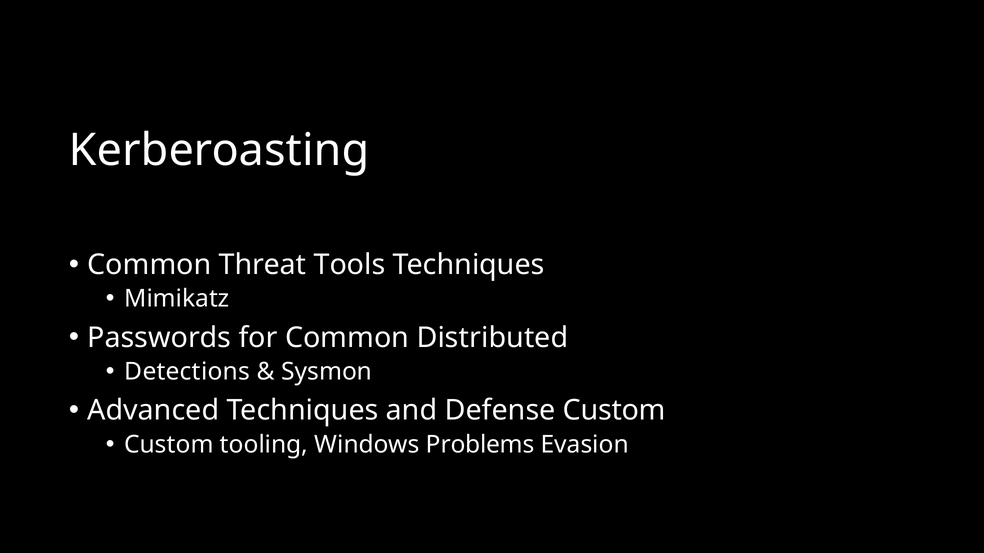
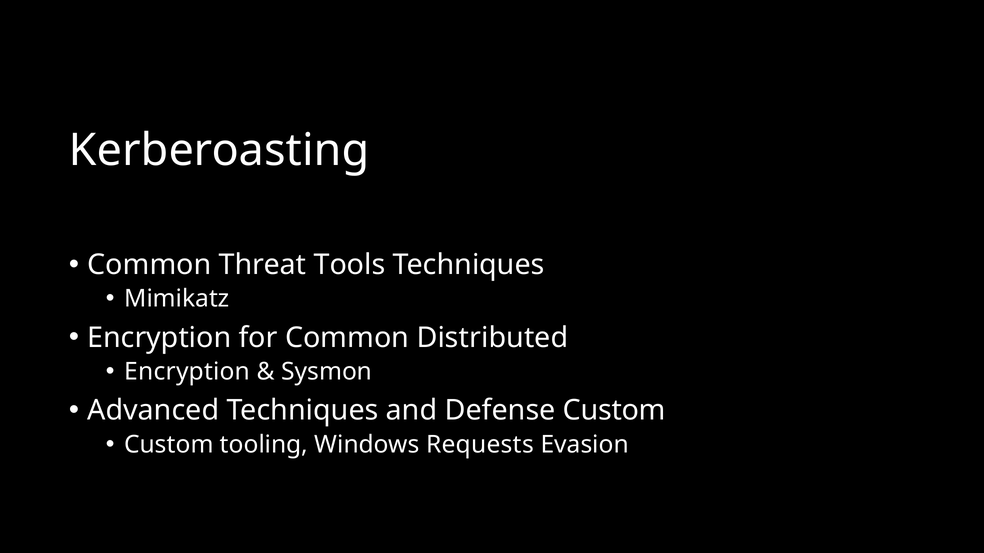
Passwords: Passwords -> Encryption (159, 338)
Detections: Detections -> Encryption (187, 372)
Problems: Problems -> Requests (480, 445)
